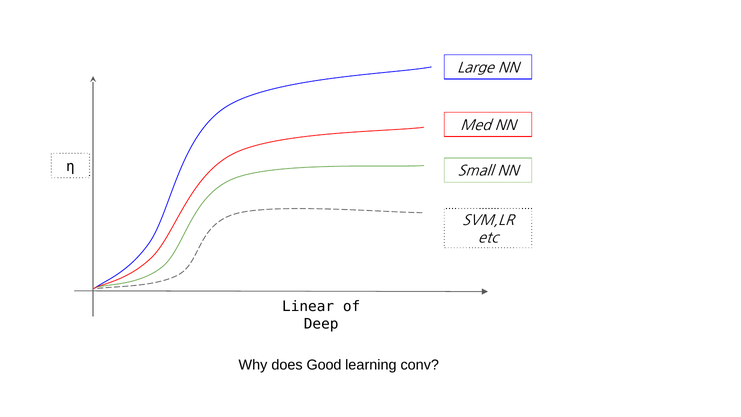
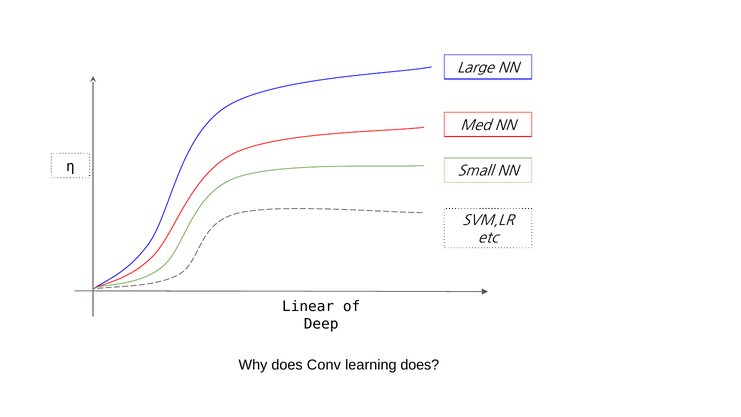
Good: Good -> Conv (324, 365)
learning conv: conv -> does (420, 365)
